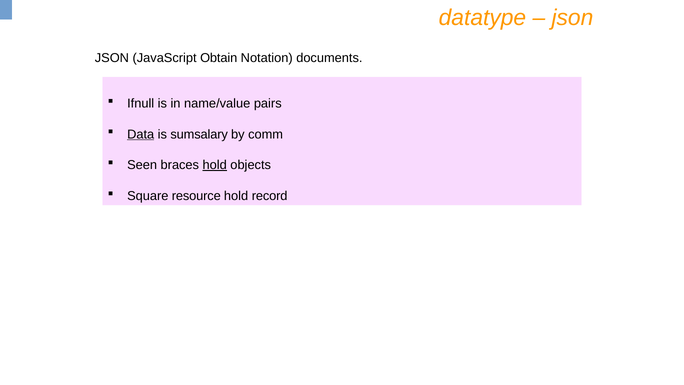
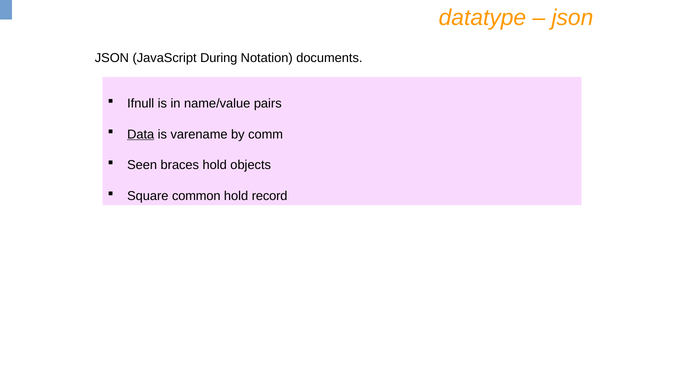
Obtain: Obtain -> During (219, 58)
sumsalary: sumsalary -> varename (199, 134)
hold underline: present -> none (215, 165)
resource: resource -> common (196, 196)
